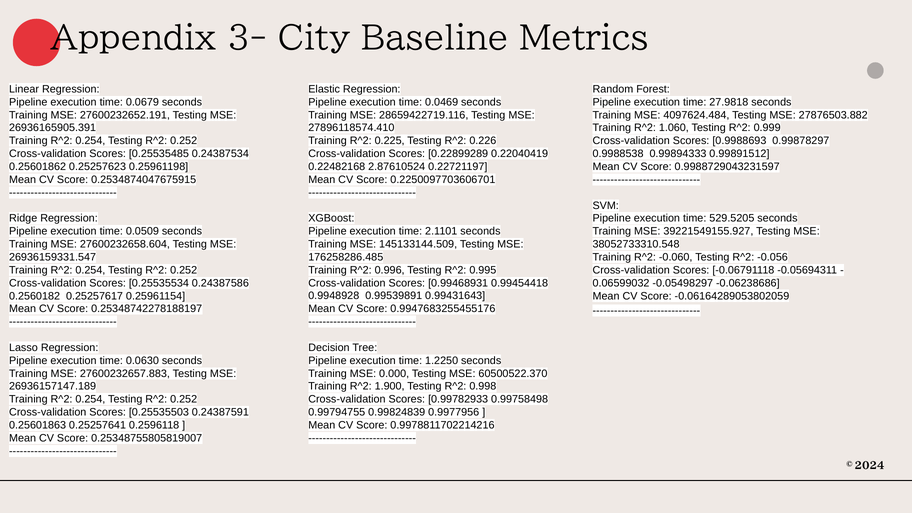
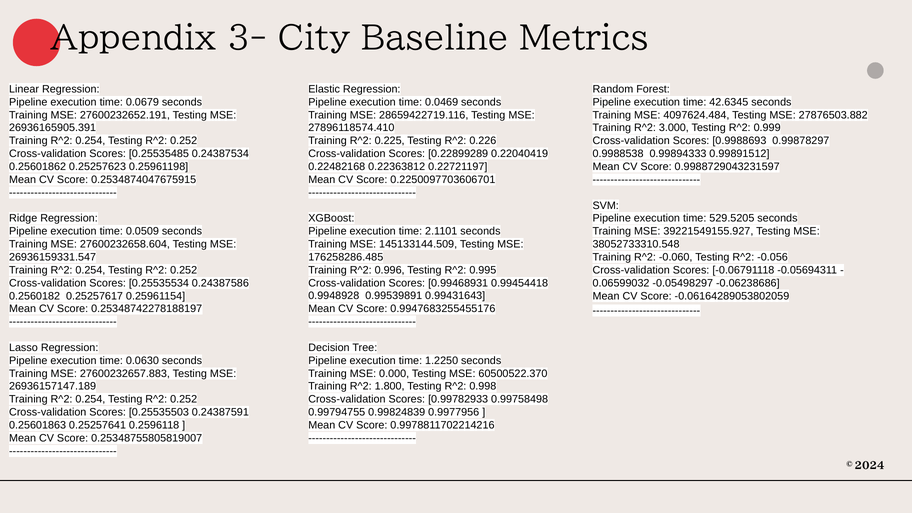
27.9818: 27.9818 -> 42.6345 (729, 102)
1.060: 1.060 -> 3.000 (674, 128)
2.87610524: 2.87610524 -> 0.22363812 (397, 167)
1.900: 1.900 -> 1.800 (390, 386)
